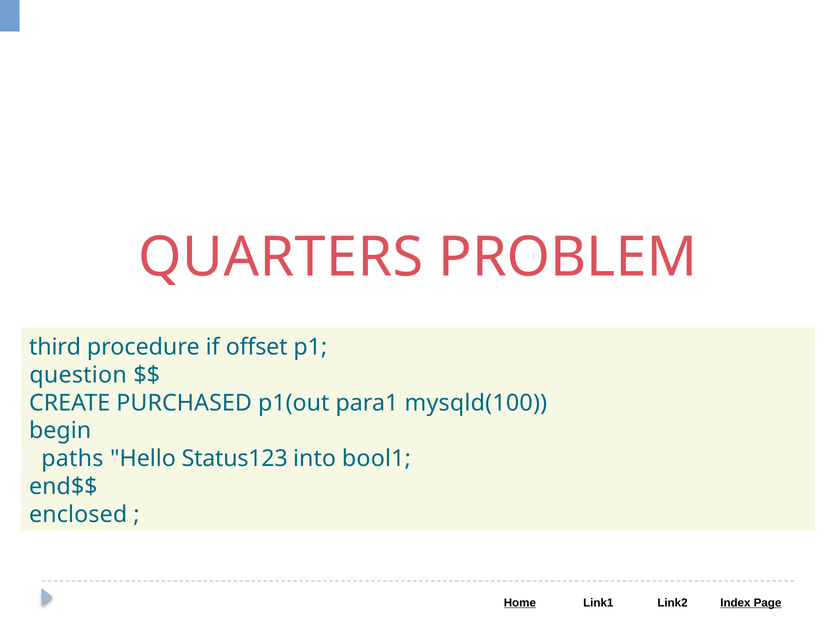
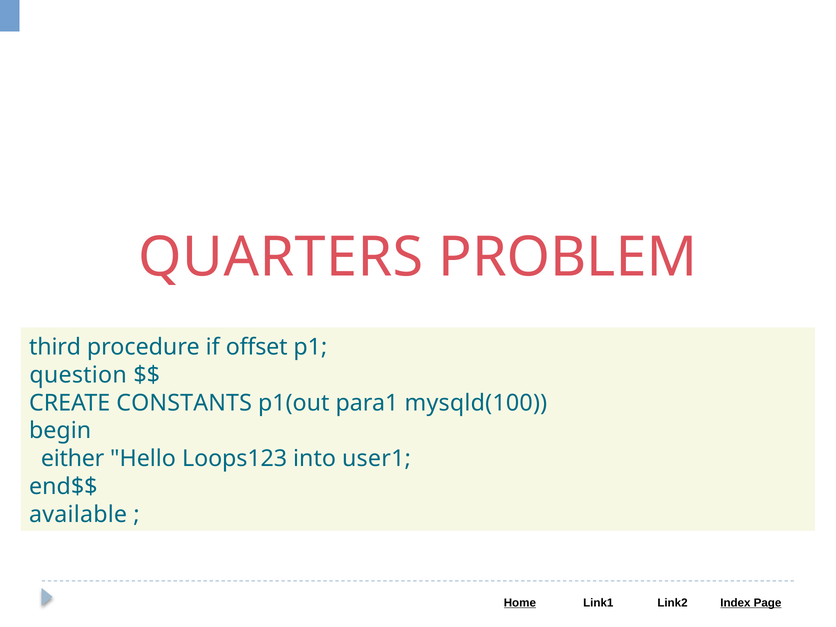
PURCHASED: PURCHASED -> CONSTANTS (184, 403)
paths: paths -> either (73, 459)
Status123: Status123 -> Loops123 (235, 459)
bool1: bool1 -> user1 (376, 459)
enclosed: enclosed -> available (78, 514)
